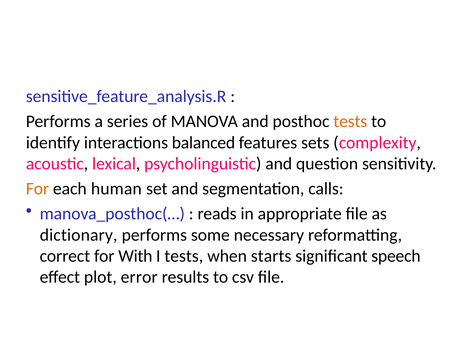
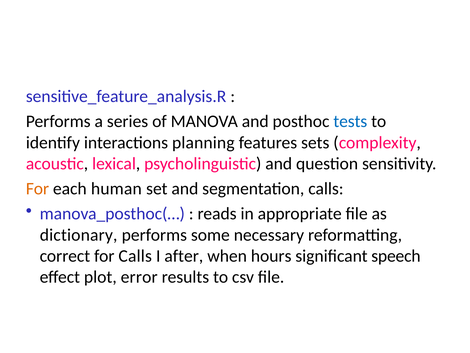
tests colour: orange -> blue (350, 121)
balanced: balanced -> planning (203, 142)
for With: With -> Calls (135, 256)
I tests: tests -> after (184, 256)
starts: starts -> hours (271, 256)
